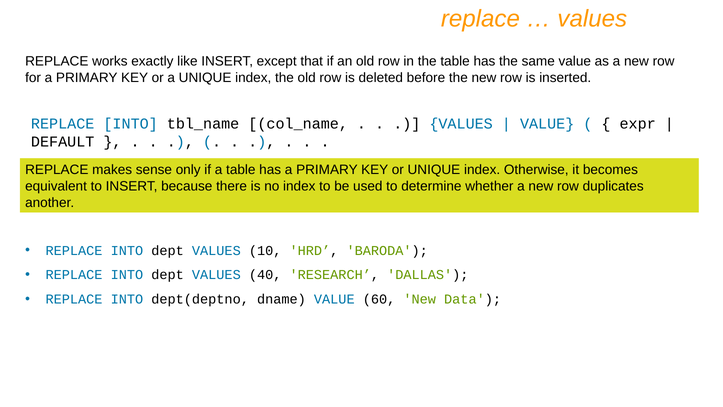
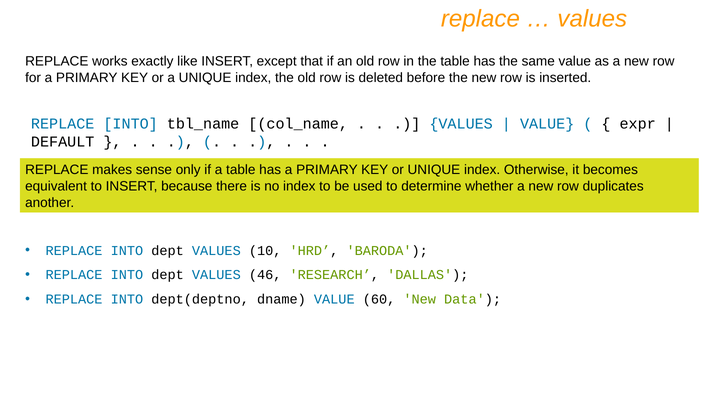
40: 40 -> 46 (265, 275)
